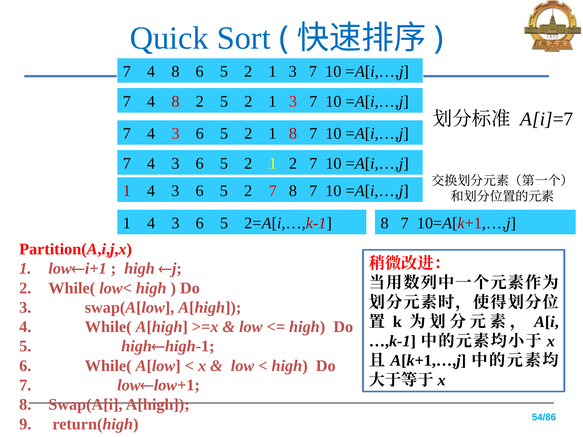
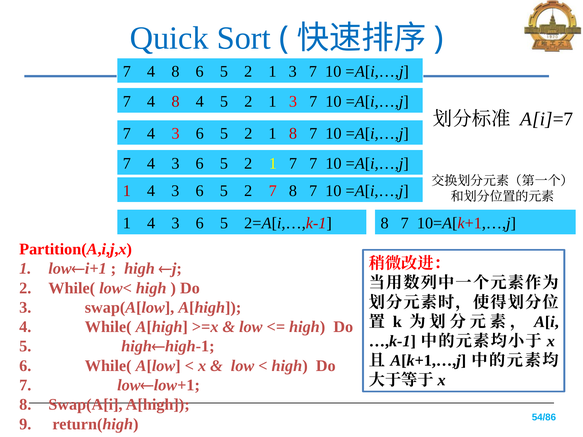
8 2: 2 -> 4 (200, 102)
1 2: 2 -> 7 (293, 163)
